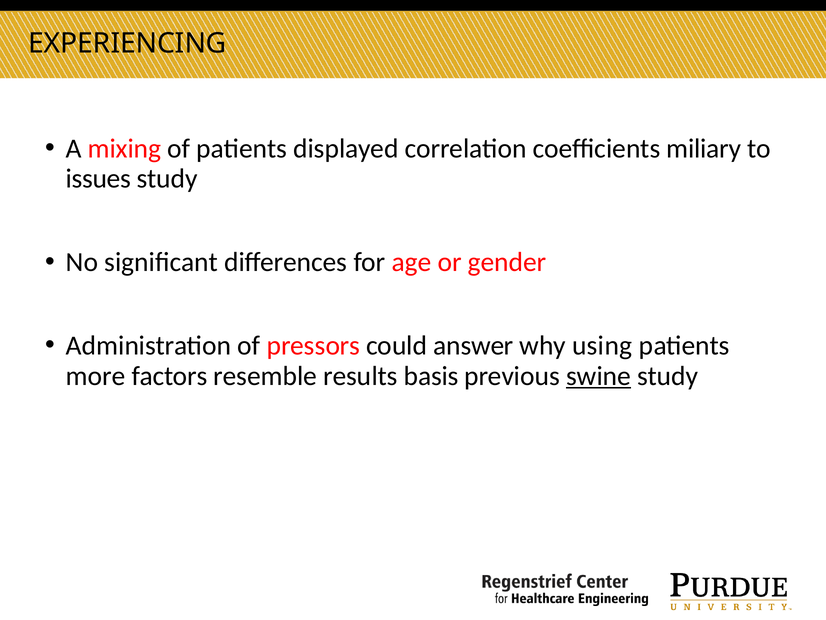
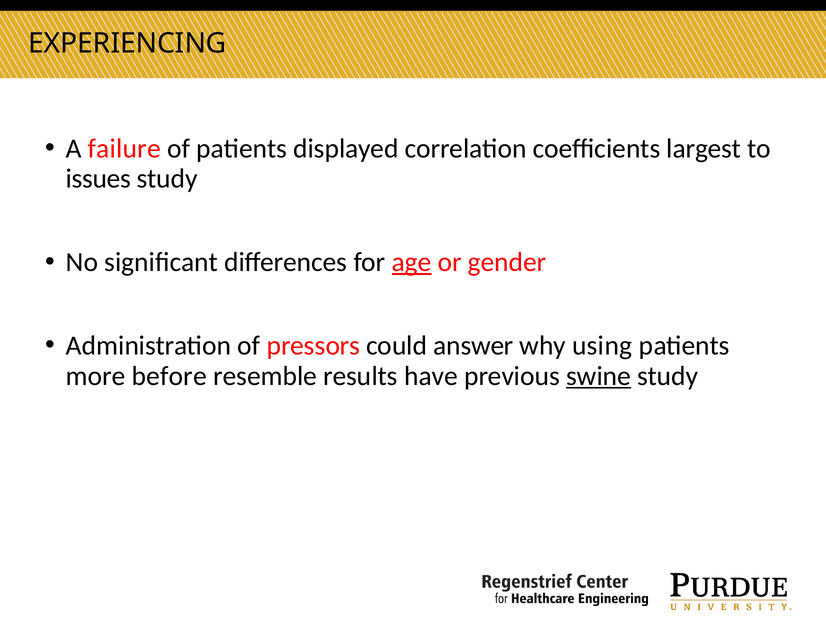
mixing: mixing -> failure (124, 148)
miliary: miliary -> largest (704, 148)
age underline: none -> present (412, 262)
factors: factors -> before (169, 376)
basis: basis -> have (431, 376)
